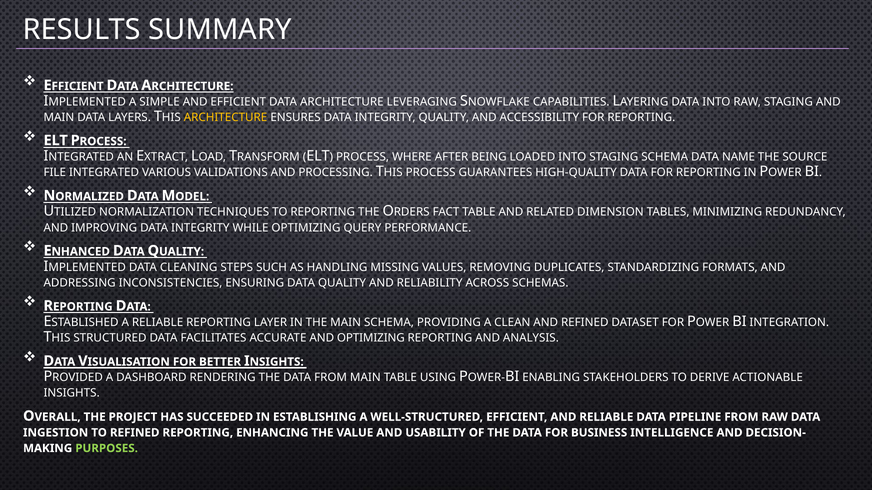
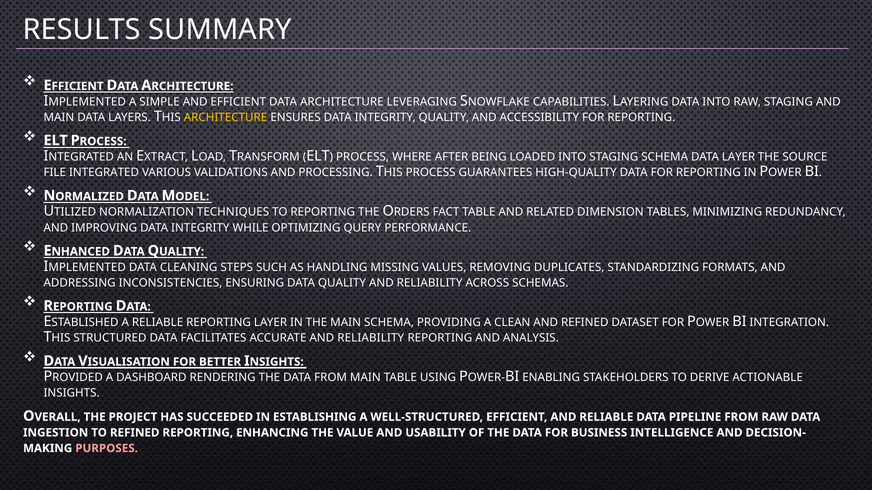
DATA NAME: NAME -> LAYER (739, 157)
ACCURATE AND OPTIMIZING: OPTIMIZING -> RELIABILITY (371, 338)
PURPOSES colour: light green -> pink (107, 449)
